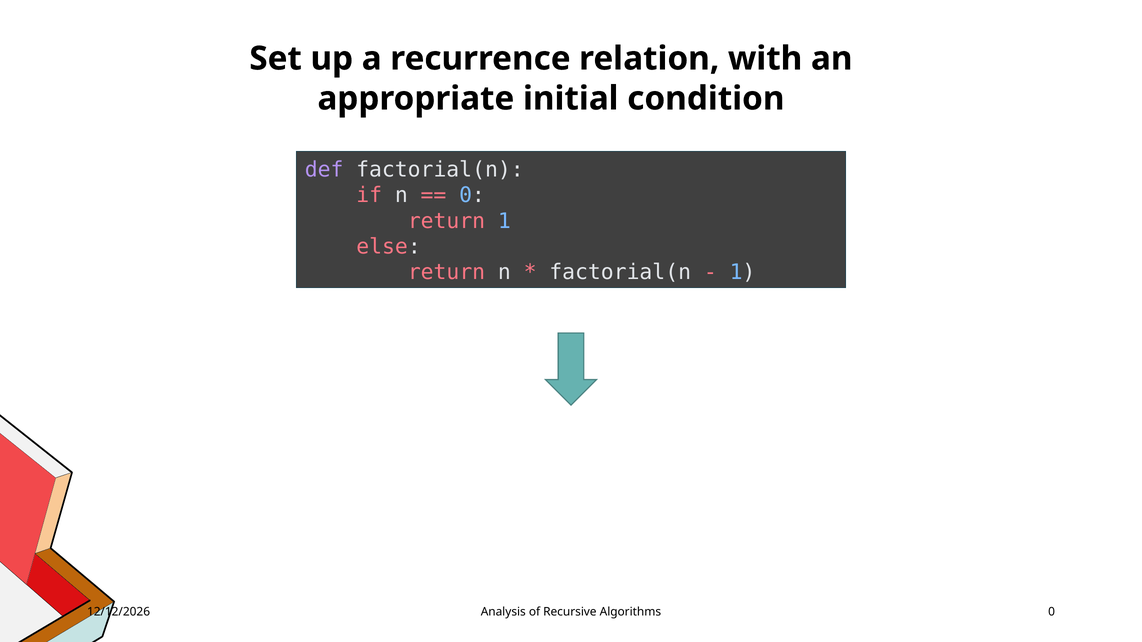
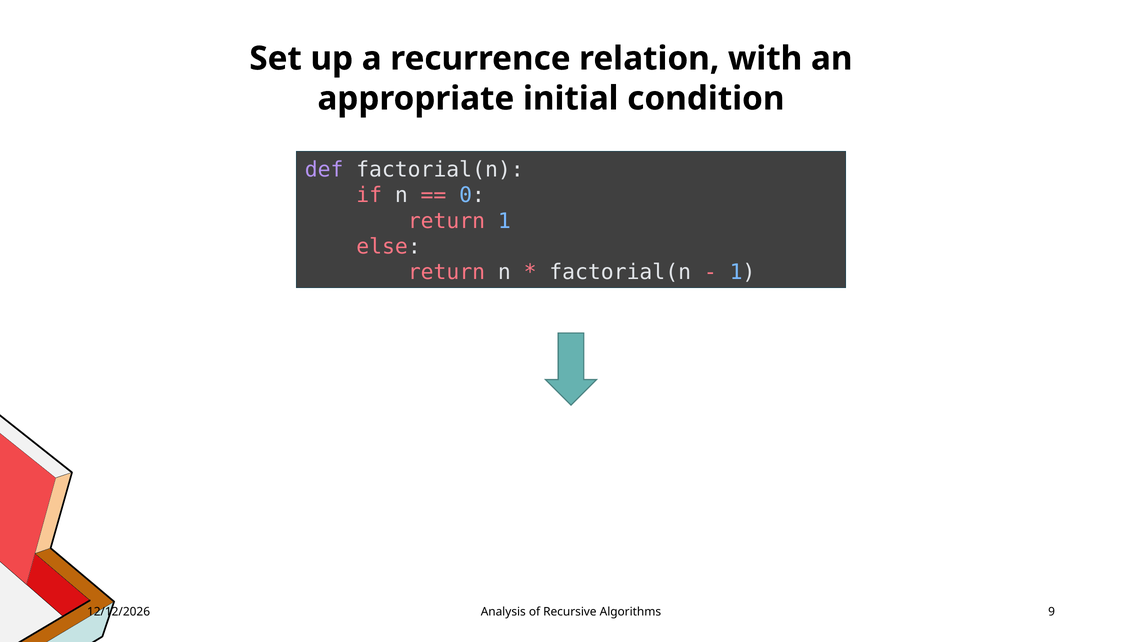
Algorithms 0: 0 -> 9 (1052, 612)
